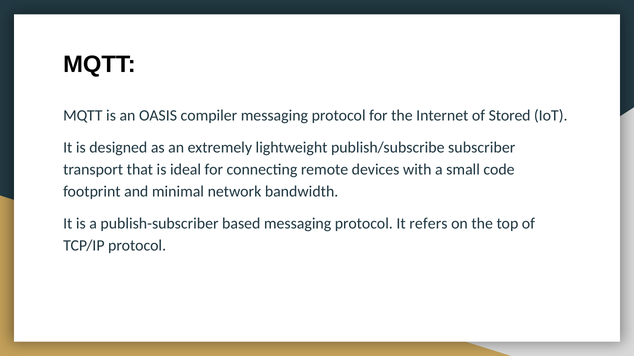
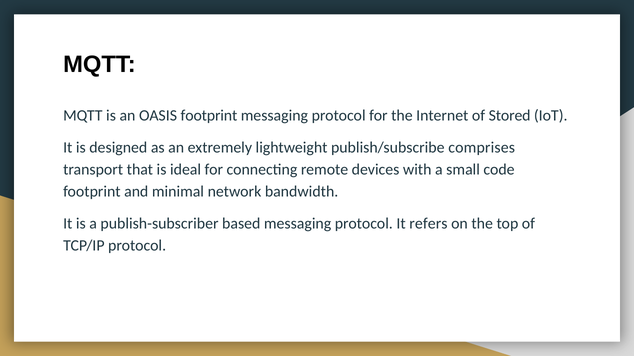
OASIS compiler: compiler -> footprint (209, 116)
subscriber: subscriber -> comprises (482, 148)
